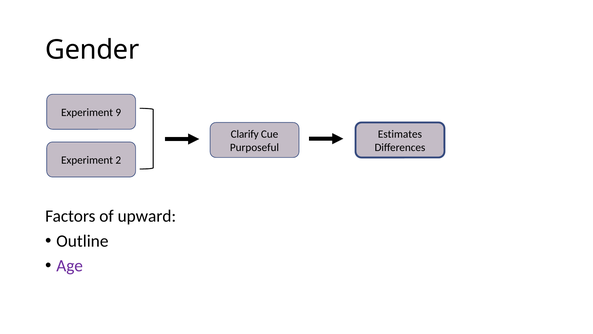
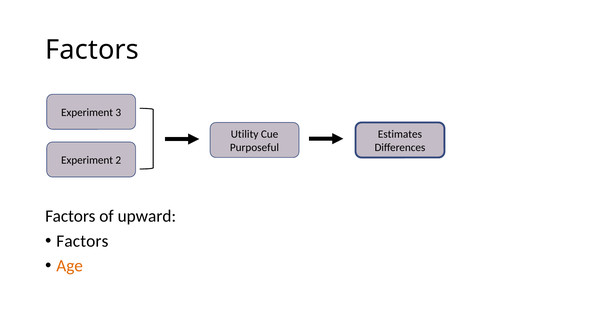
Gender: Gender -> Factors (92, 50)
9: 9 -> 3 (118, 112)
Clarify: Clarify -> Utility (245, 134)
Outline: Outline -> Factors (82, 241)
Age colour: purple -> orange (70, 265)
